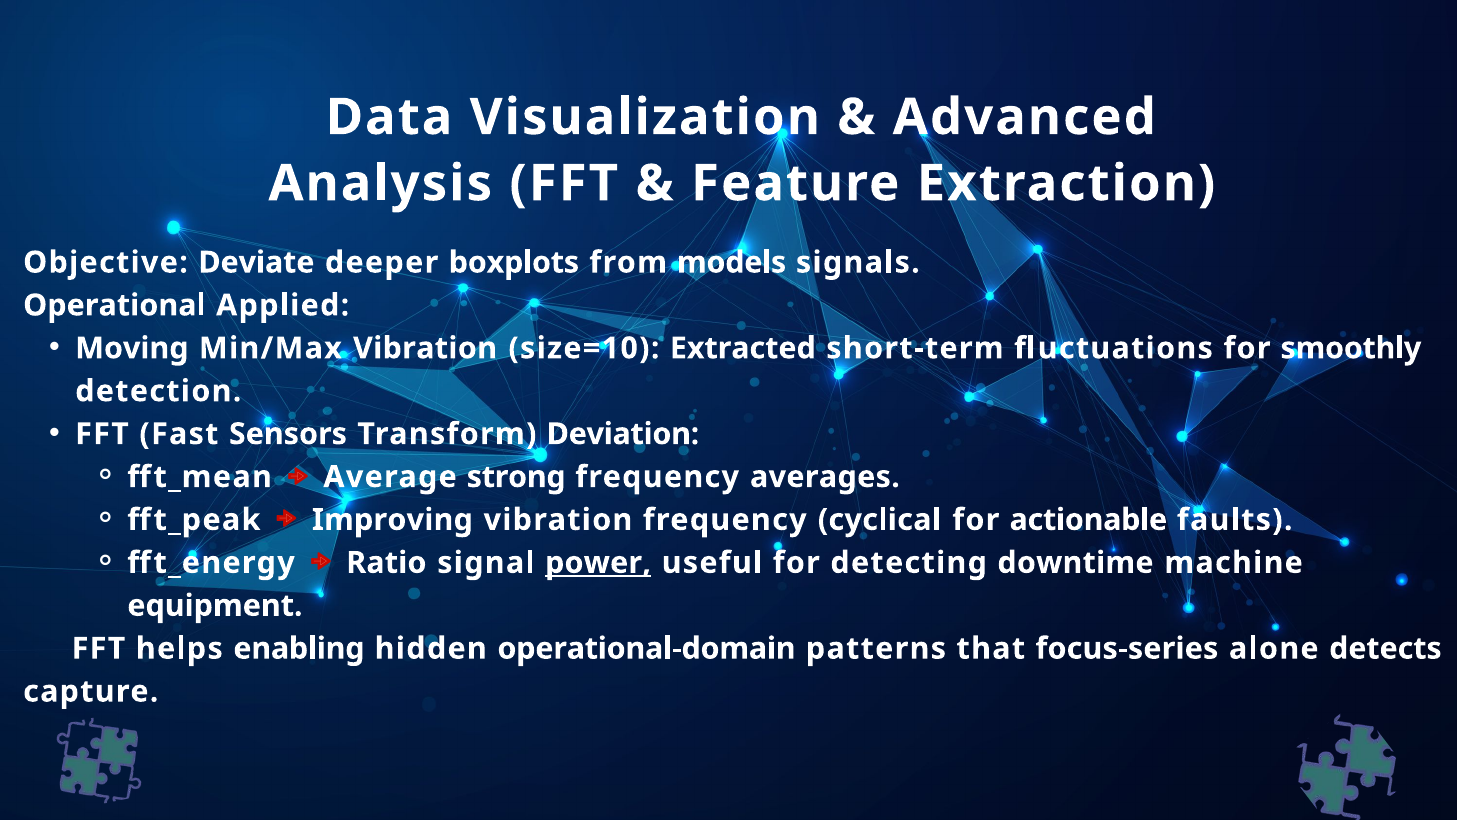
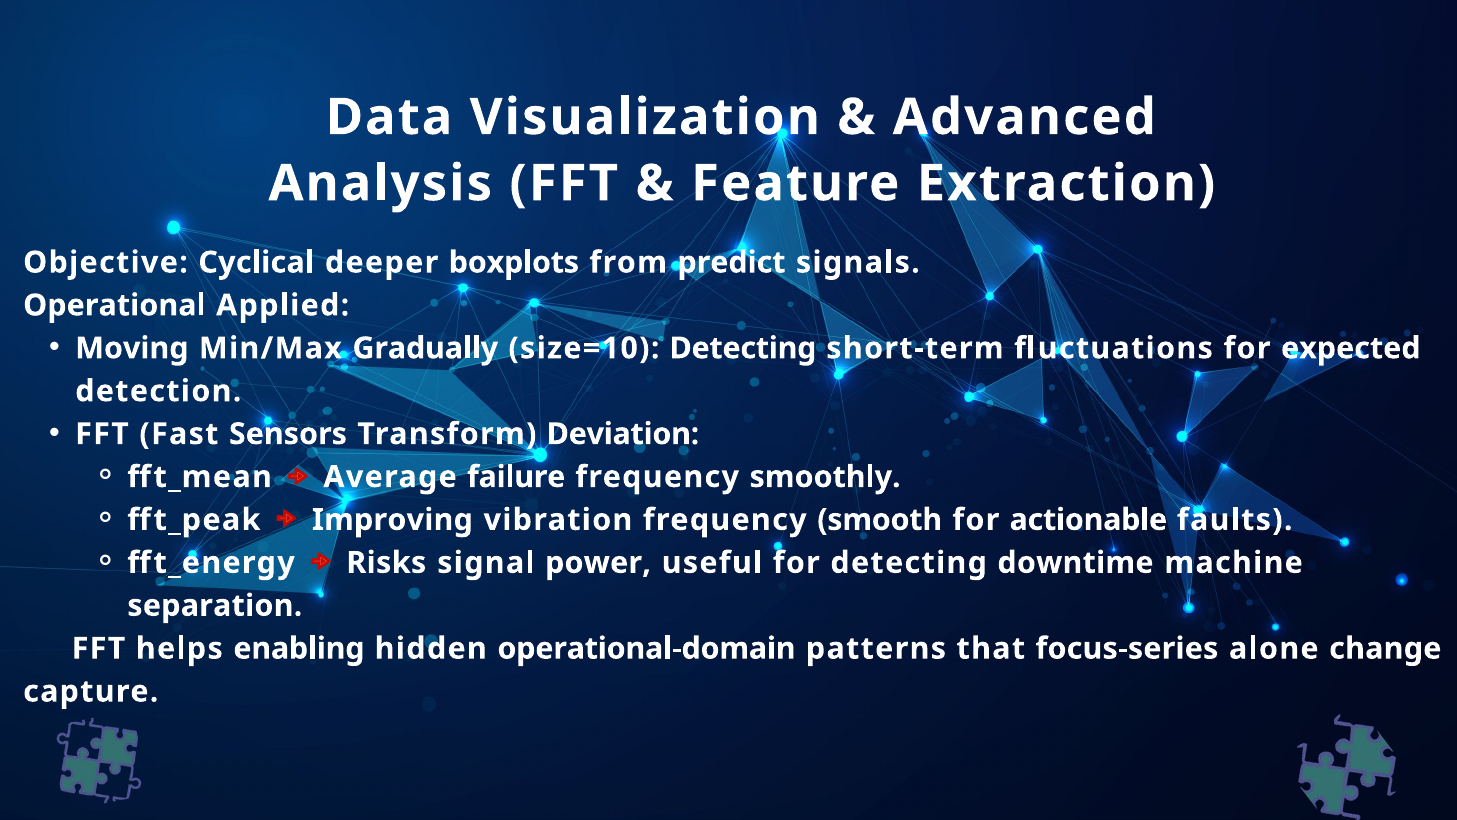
Deviate: Deviate -> Cyclical (256, 262)
models: models -> predict (731, 262)
Min/Max Vibration: Vibration -> Gradually (425, 348)
size=10 Extracted: Extracted -> Detecting (743, 348)
smoothly: smoothly -> expected (1351, 348)
strong: strong -> failure (516, 477)
averages: averages -> smoothly (825, 477)
cyclical: cyclical -> smooth (880, 520)
Ratio: Ratio -> Risks (386, 562)
power underline: present -> none (598, 562)
equipment: equipment -> separation (215, 605)
detects: detects -> change (1385, 648)
